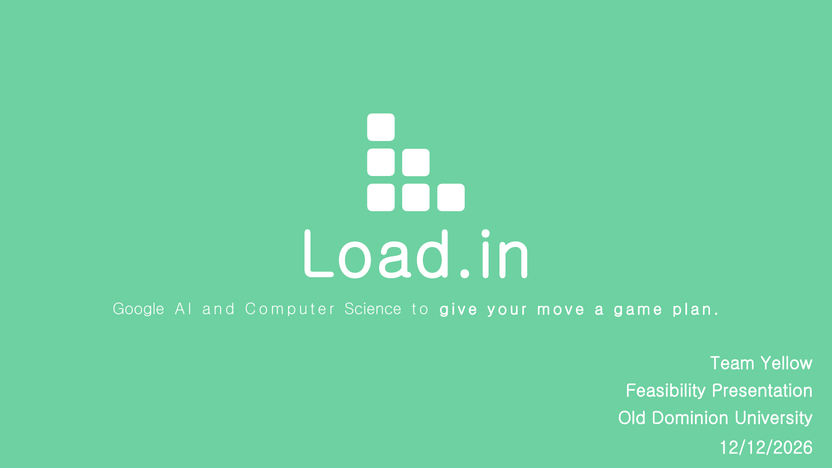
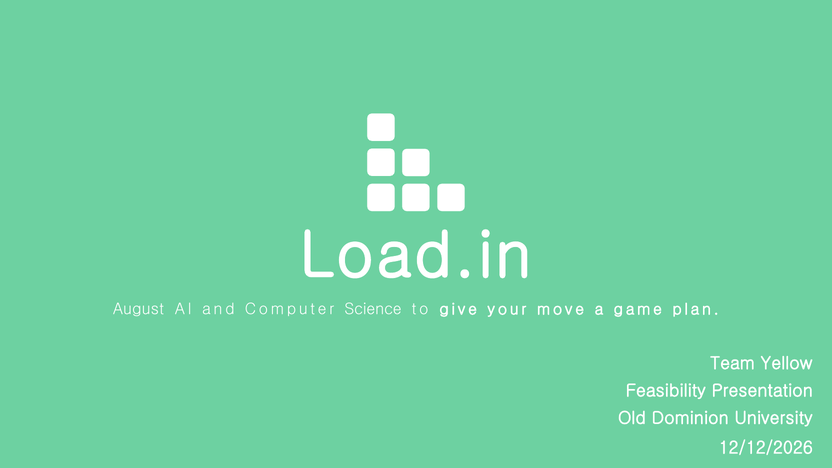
Google: Google -> August (138, 309)
